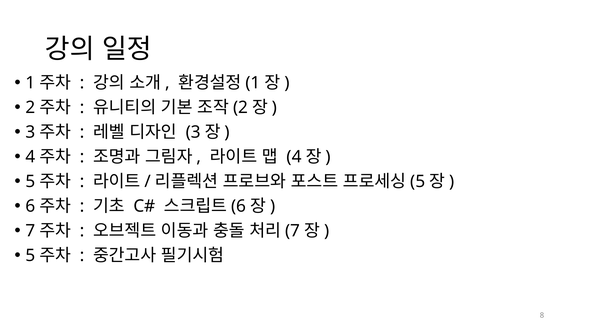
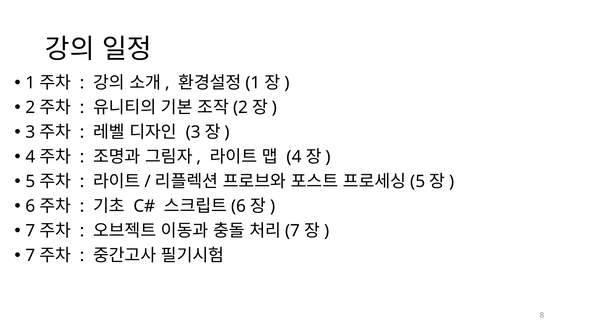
5: 5 -> 7 (30, 256)
